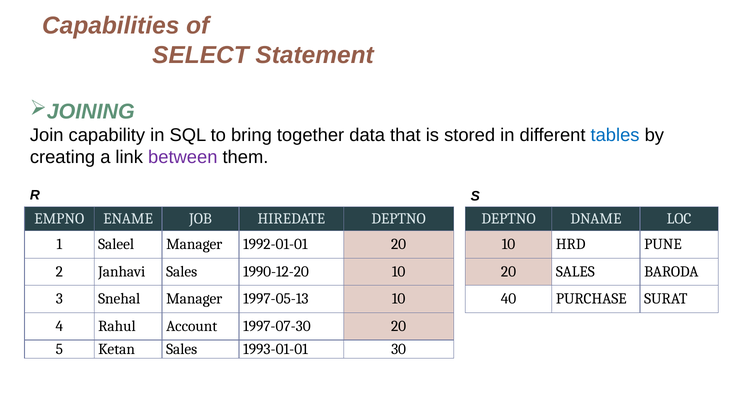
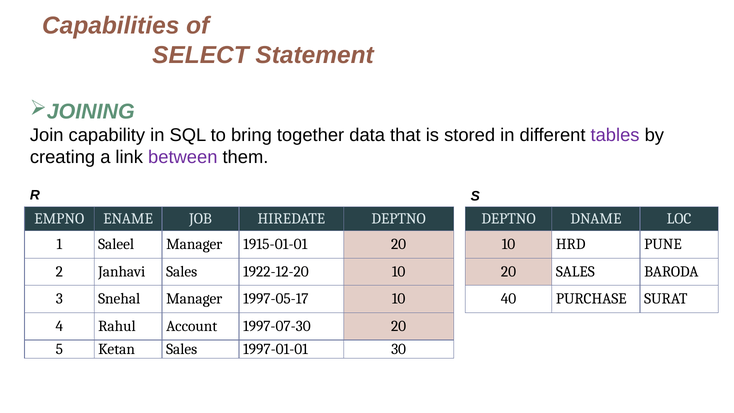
tables colour: blue -> purple (615, 135)
1992-01-01: 1992-01-01 -> 1915-01-01 (275, 244)
1990-12-20: 1990-12-20 -> 1922-12-20 (276, 272)
1997-05-13: 1997-05-13 -> 1997-05-17 (276, 299)
1993-01-01: 1993-01-01 -> 1997-01-01 (275, 349)
